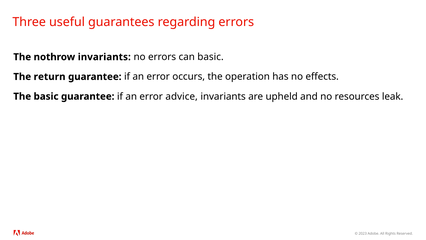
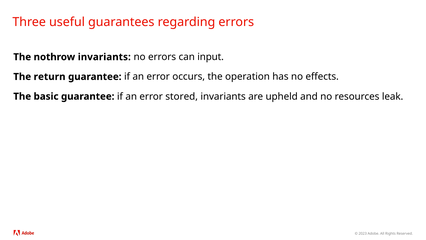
can basic: basic -> input (211, 57)
advice: advice -> stored (182, 96)
